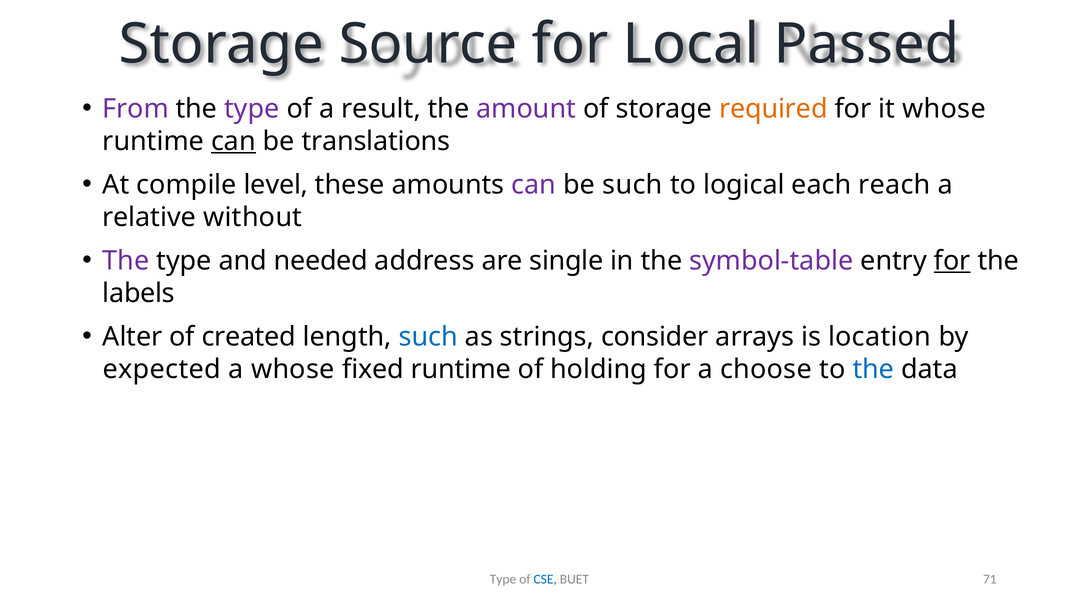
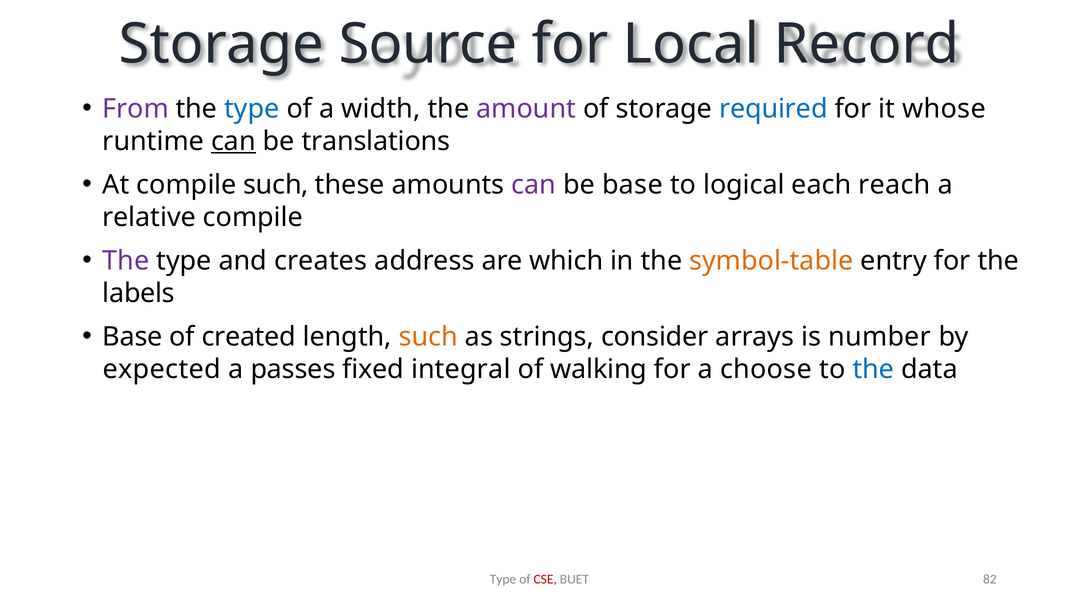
Passed: Passed -> Record (867, 44)
type colour: purple -> blue (252, 109)
result: result -> width (381, 109)
required colour: orange -> blue (773, 109)
compile level: level -> such (276, 185)
be such: such -> base (632, 185)
relative without: without -> compile (253, 217)
needed: needed -> creates (321, 261)
single: single -> which (566, 261)
symbol-table colour: purple -> orange (771, 261)
for underline: present -> none (952, 261)
Alter: Alter -> Base (132, 337)
such colour: blue -> orange (428, 337)
location: location -> number (880, 337)
a whose: whose -> passes (293, 369)
fixed runtime: runtime -> integral (461, 369)
holding: holding -> walking (599, 369)
CSE colour: blue -> red (545, 579)
71: 71 -> 82 (990, 579)
